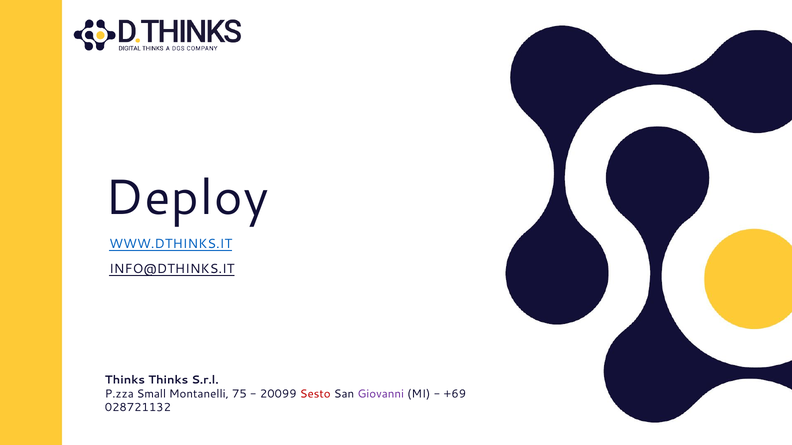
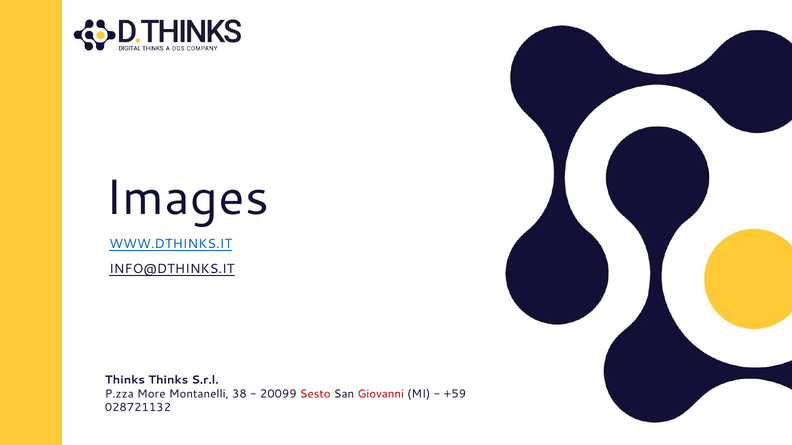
Deploy: Deploy -> Images (187, 198)
Small: Small -> More (151, 394)
75: 75 -> 38 (239, 394)
Giovanni colour: purple -> red (381, 394)
+69: +69 -> +59 (455, 394)
